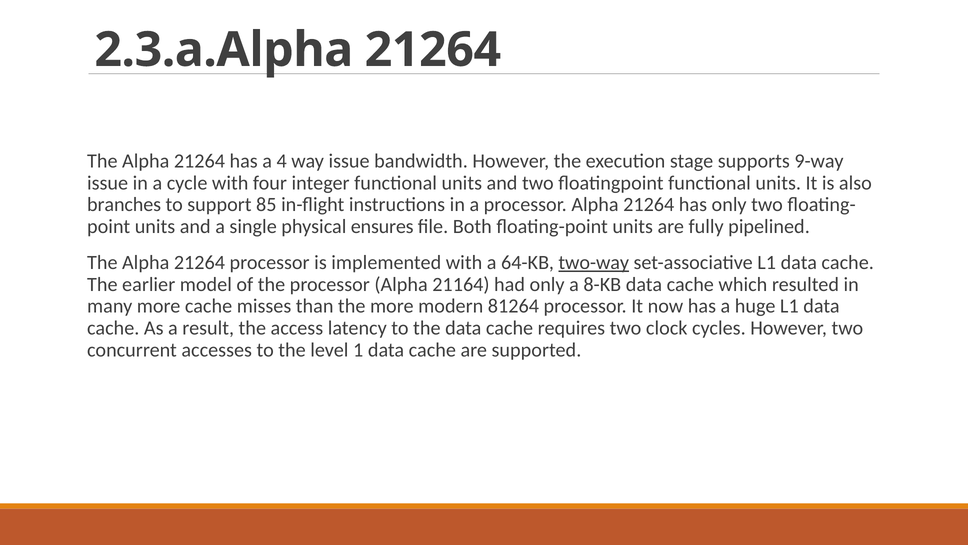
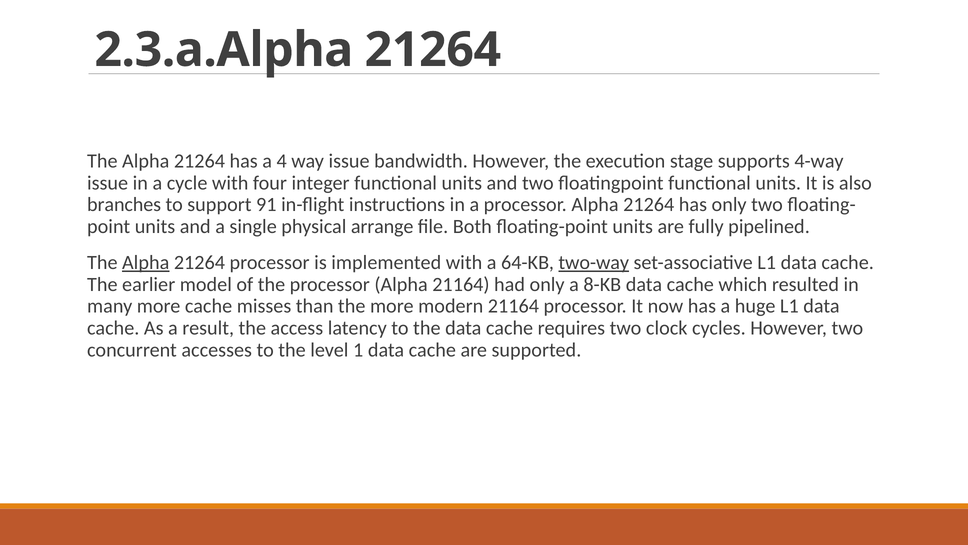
9-way: 9-way -> 4-way (819, 161)
85: 85 -> 91 (266, 205)
ensures: ensures -> arrange (382, 226)
Alpha underline: none -> present (146, 262)
modern 81264: 81264 -> 21164 (513, 306)
